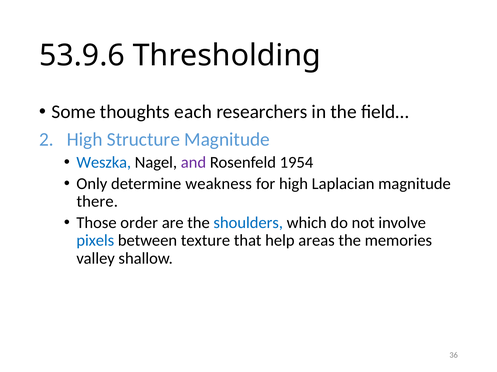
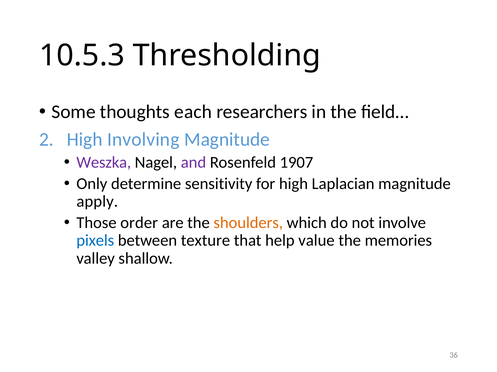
53.9.6: 53.9.6 -> 10.5.3 (82, 56)
Structure: Structure -> Involving (143, 140)
Weszka colour: blue -> purple (104, 163)
1954: 1954 -> 1907 (296, 163)
weakness: weakness -> sensitivity (219, 184)
there: there -> apply (97, 202)
shoulders colour: blue -> orange (248, 223)
areas: areas -> value (316, 241)
